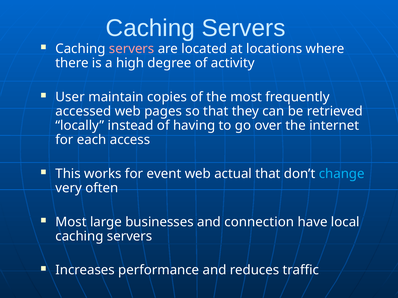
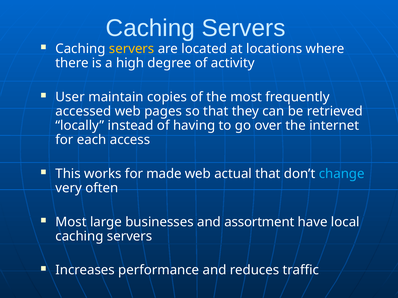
servers colour: pink -> yellow (132, 49)
event: event -> made (164, 174)
connection: connection -> assortment (259, 222)
